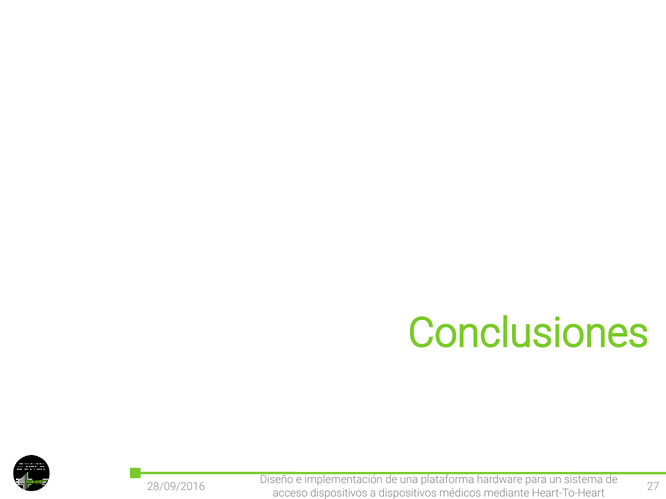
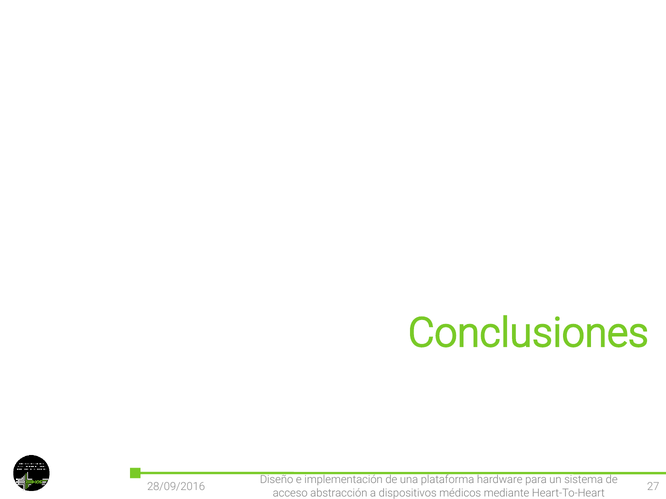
acceso dispositivos: dispositivos -> abstracción (339, 494)
